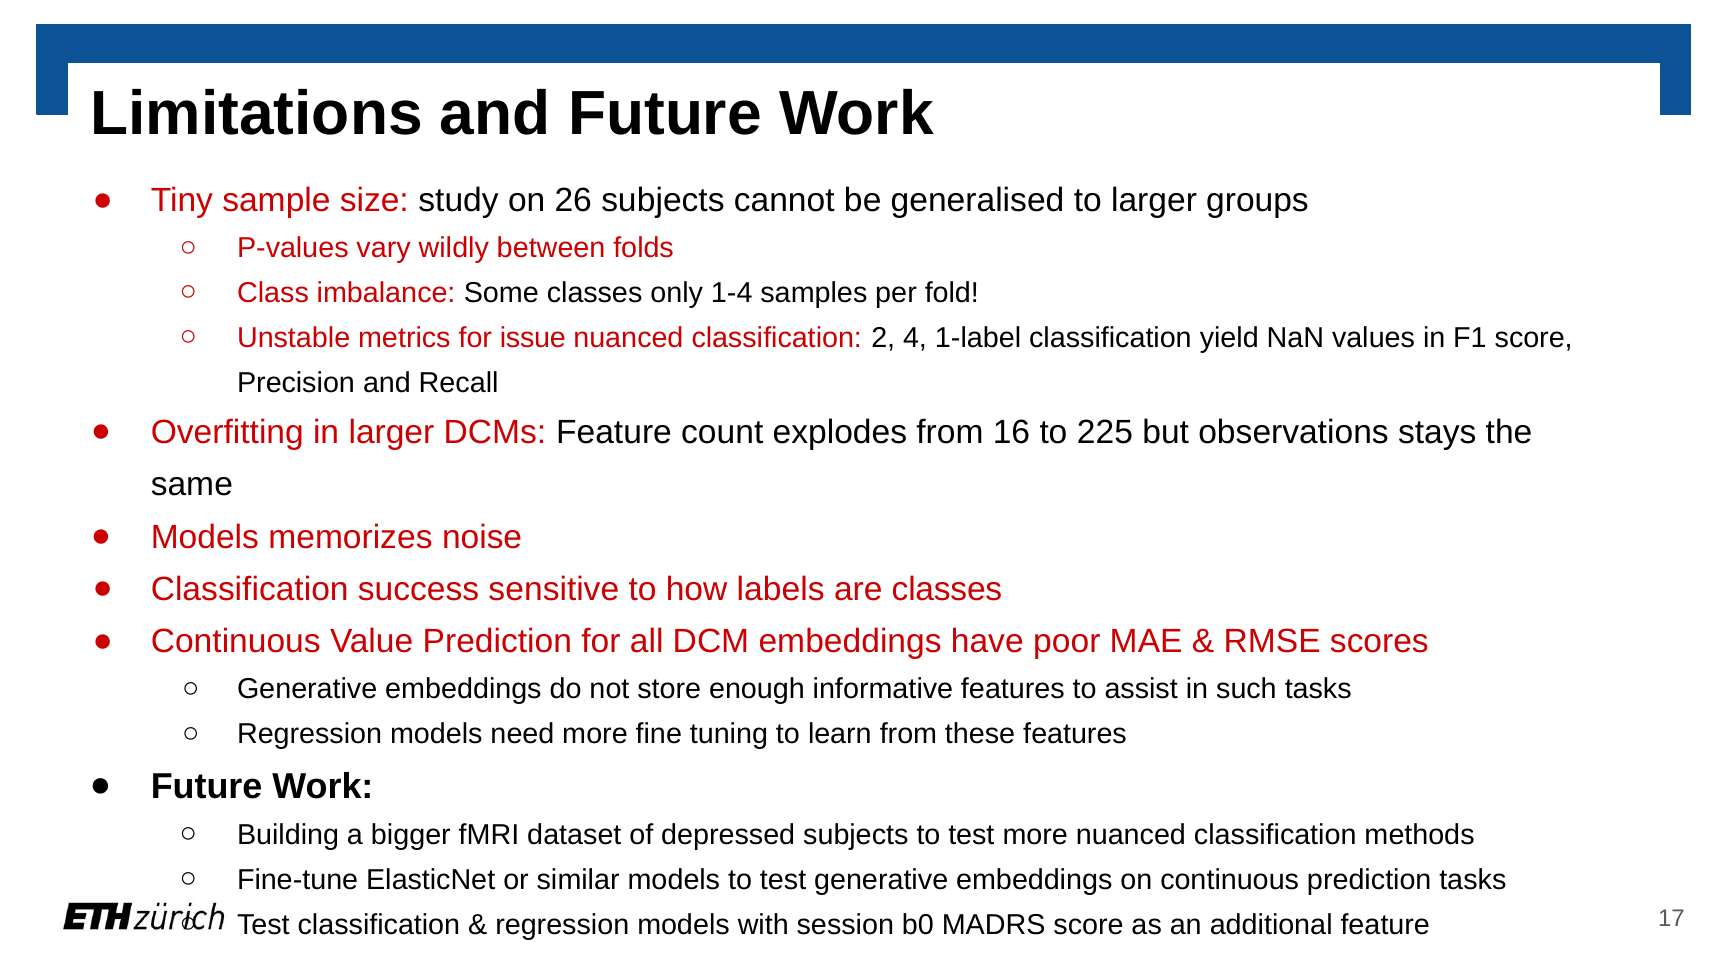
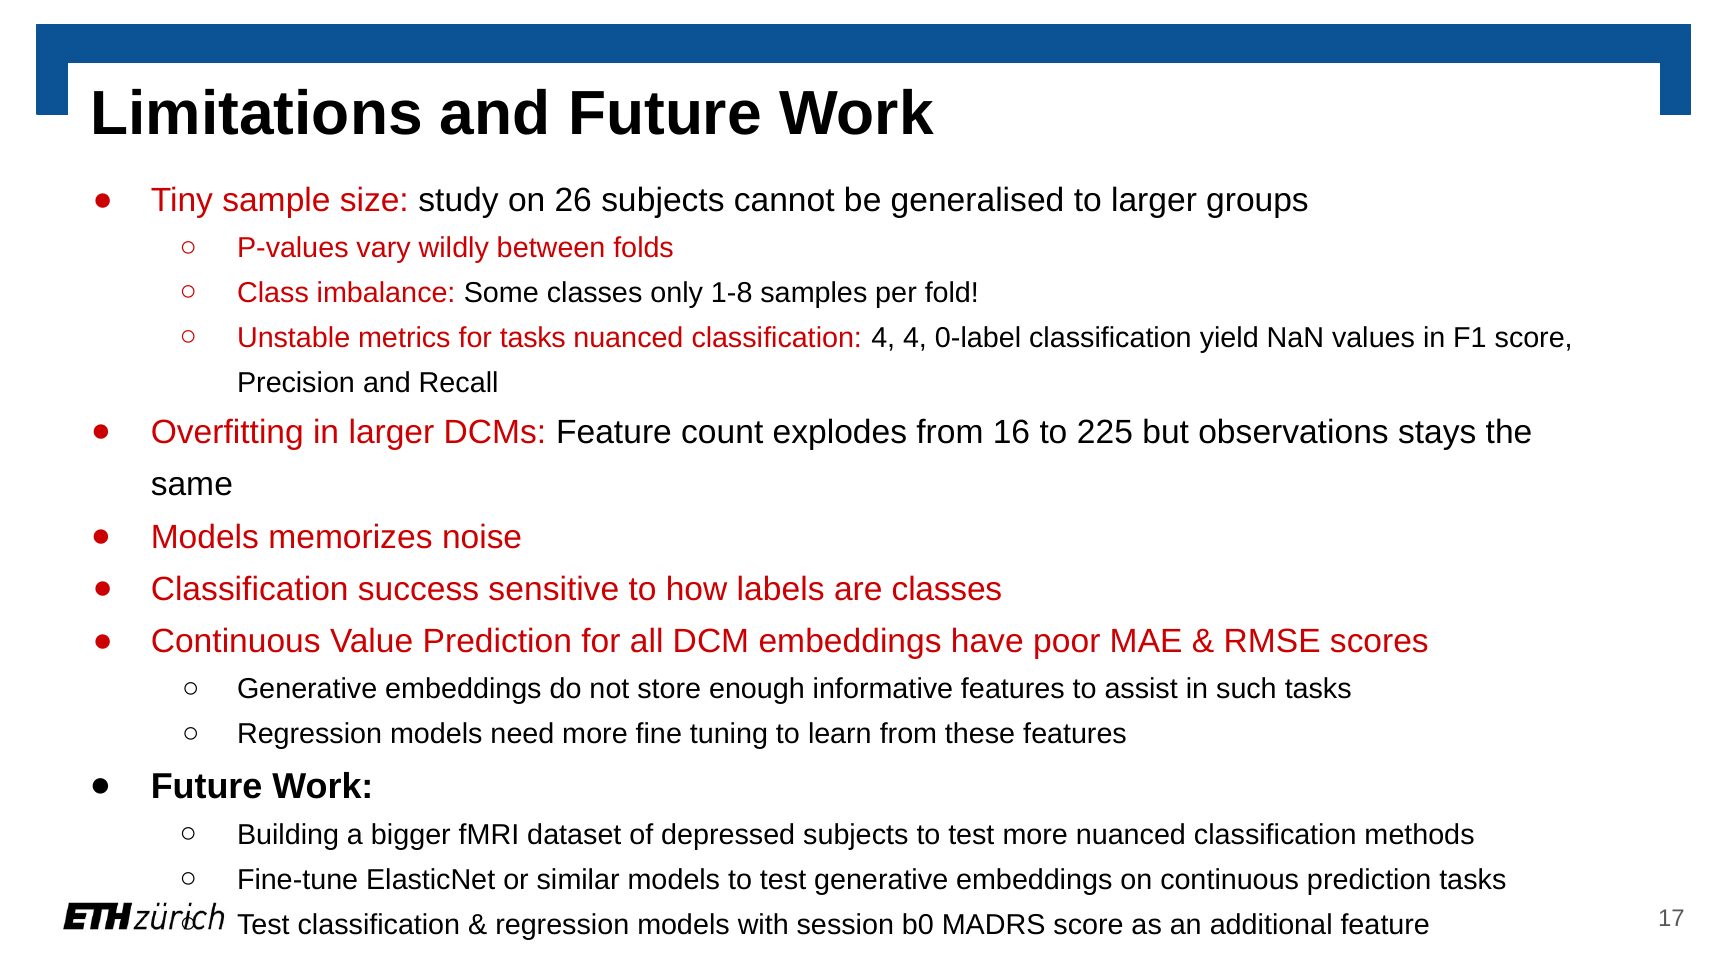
1-4: 1-4 -> 1-8 (732, 293)
for issue: issue -> tasks (533, 338)
classification 2: 2 -> 4 (883, 338)
1-label: 1-label -> 0-label (978, 338)
